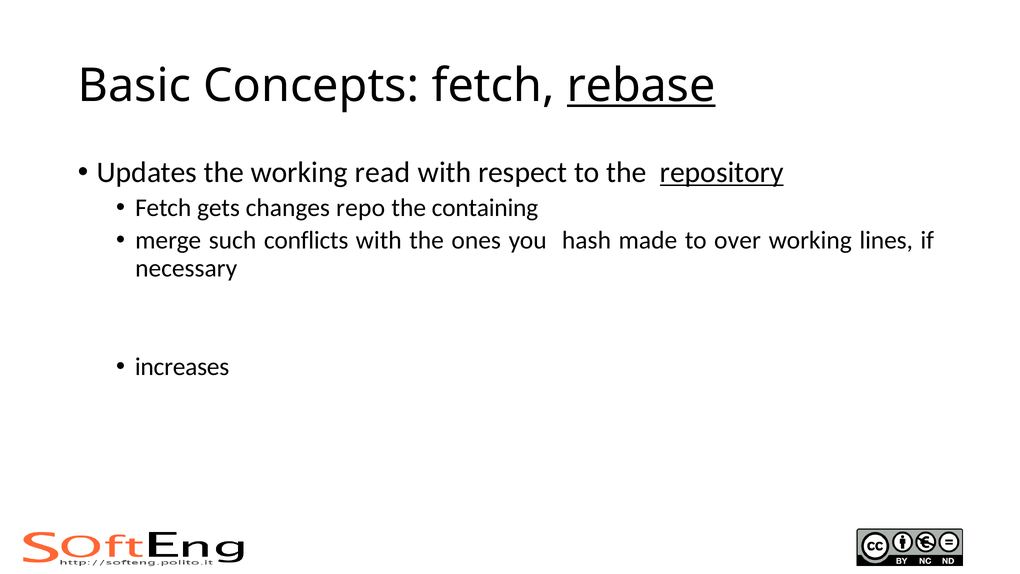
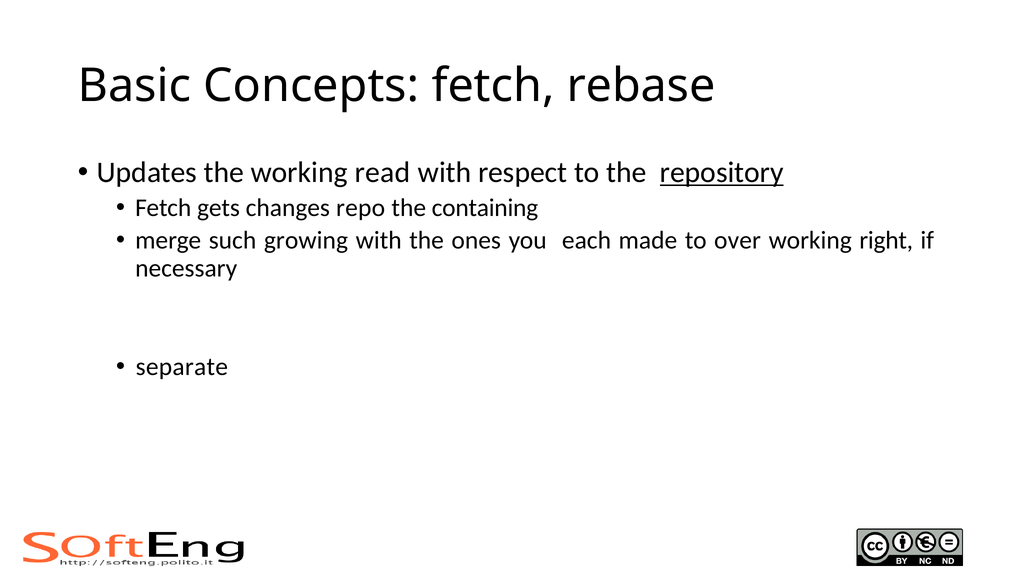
rebase underline: present -> none (641, 86)
conflicts: conflicts -> growing (306, 240)
hash: hash -> each (586, 240)
lines: lines -> right (886, 240)
increases: increases -> separate (182, 366)
